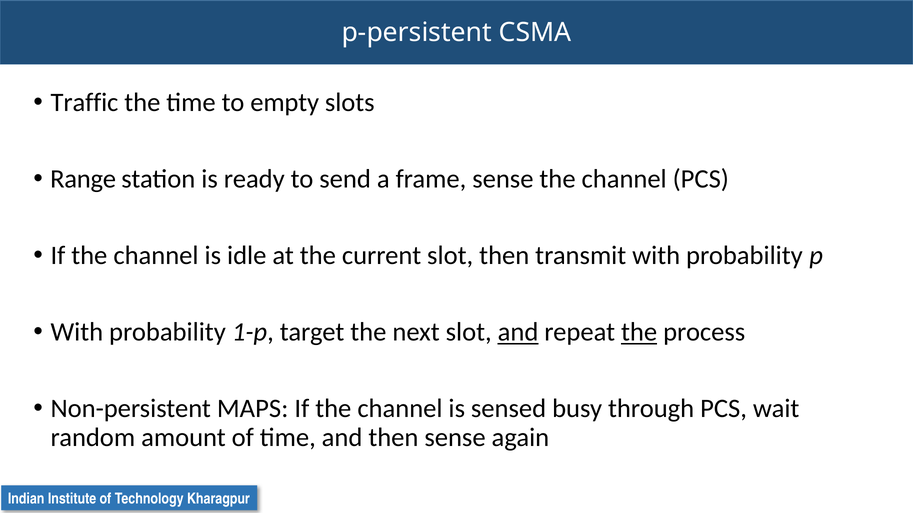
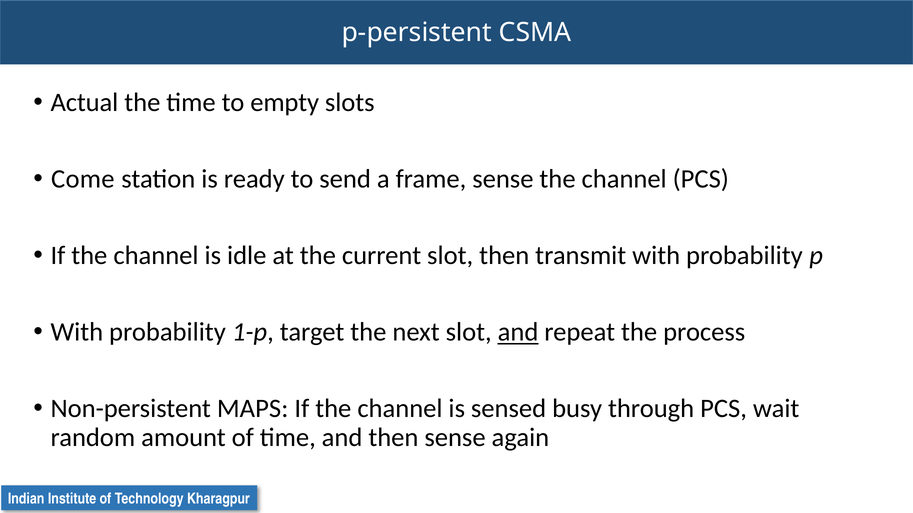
Traffic: Traffic -> Actual (84, 103)
Range: Range -> Come (83, 179)
the underline: present -> none (639, 332)
